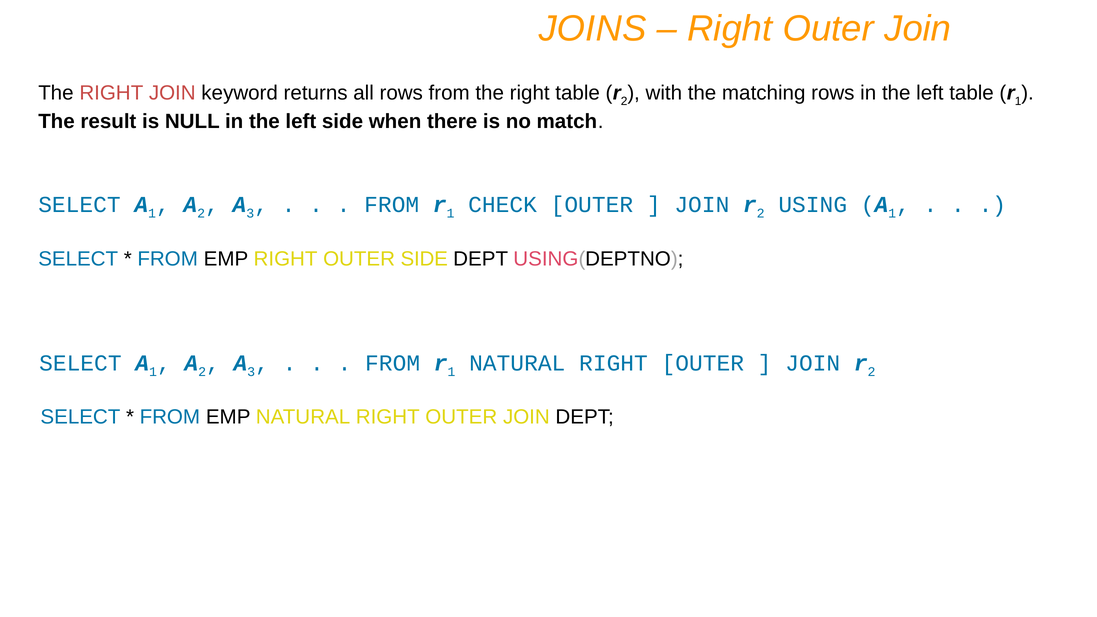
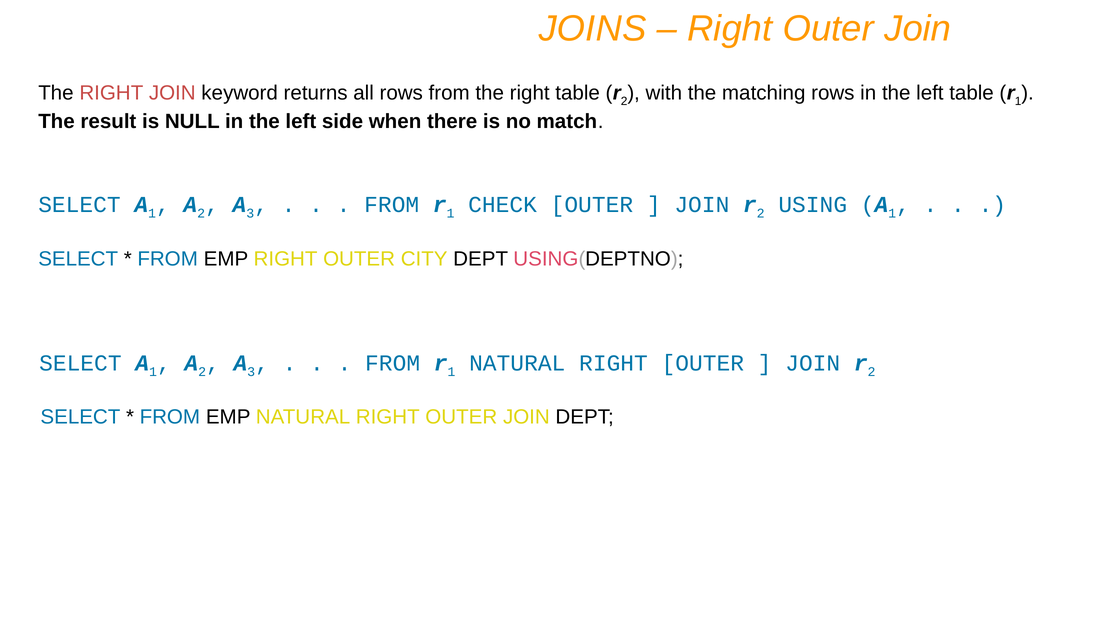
OUTER SIDE: SIDE -> CITY (424, 259)
